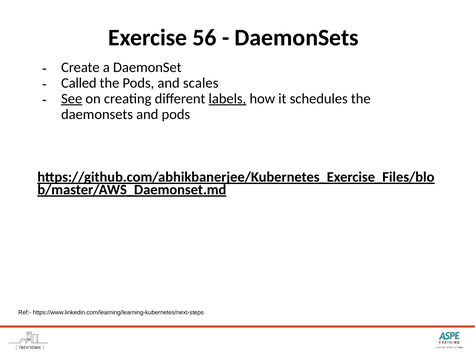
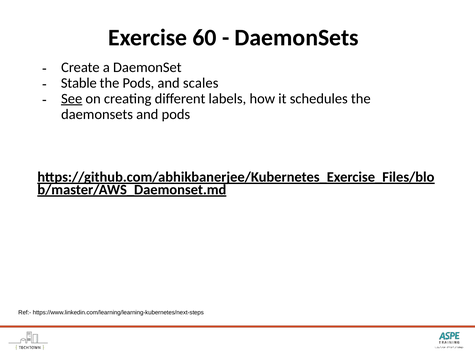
56: 56 -> 60 (205, 38)
Called: Called -> Stable (79, 83)
labels underline: present -> none (227, 99)
